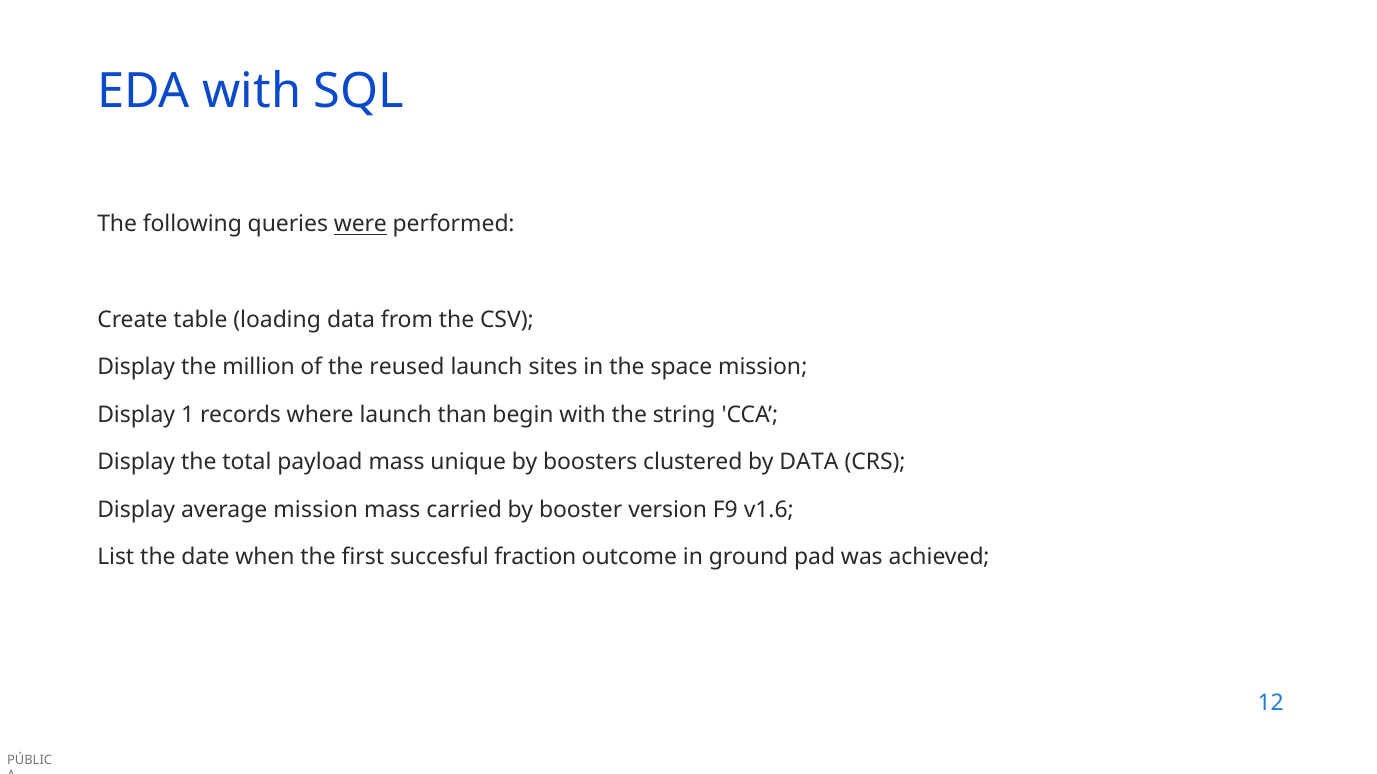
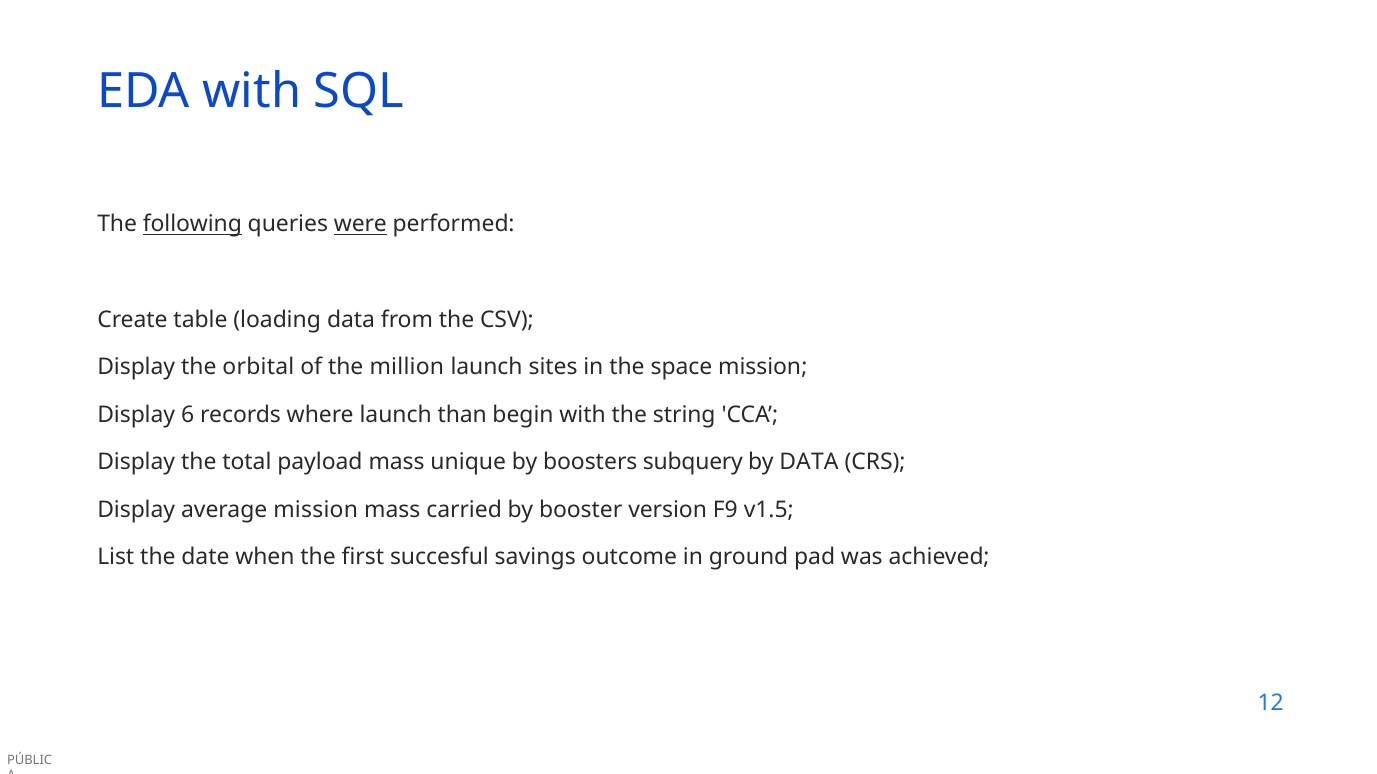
following underline: none -> present (192, 225)
million: million -> orbital (258, 367)
reused: reused -> million (407, 367)
1: 1 -> 6 (188, 415)
clustered: clustered -> subquery (693, 463)
v1.6: v1.6 -> v1.5 (769, 510)
fraction: fraction -> savings (535, 558)
